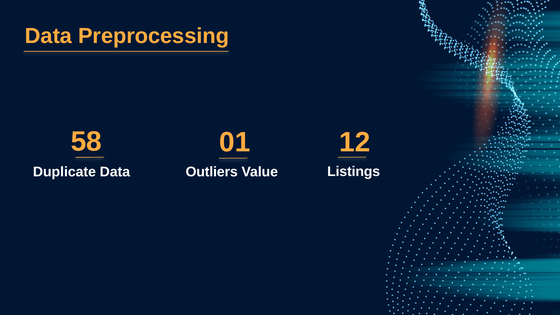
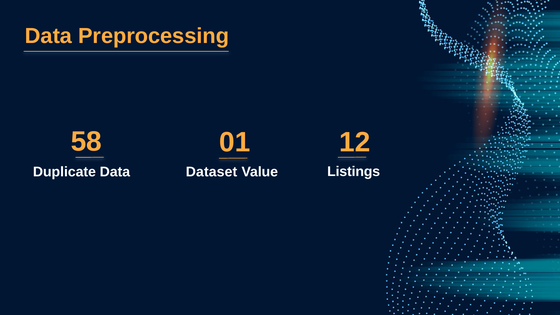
Outliers: Outliers -> Dataset (212, 172)
